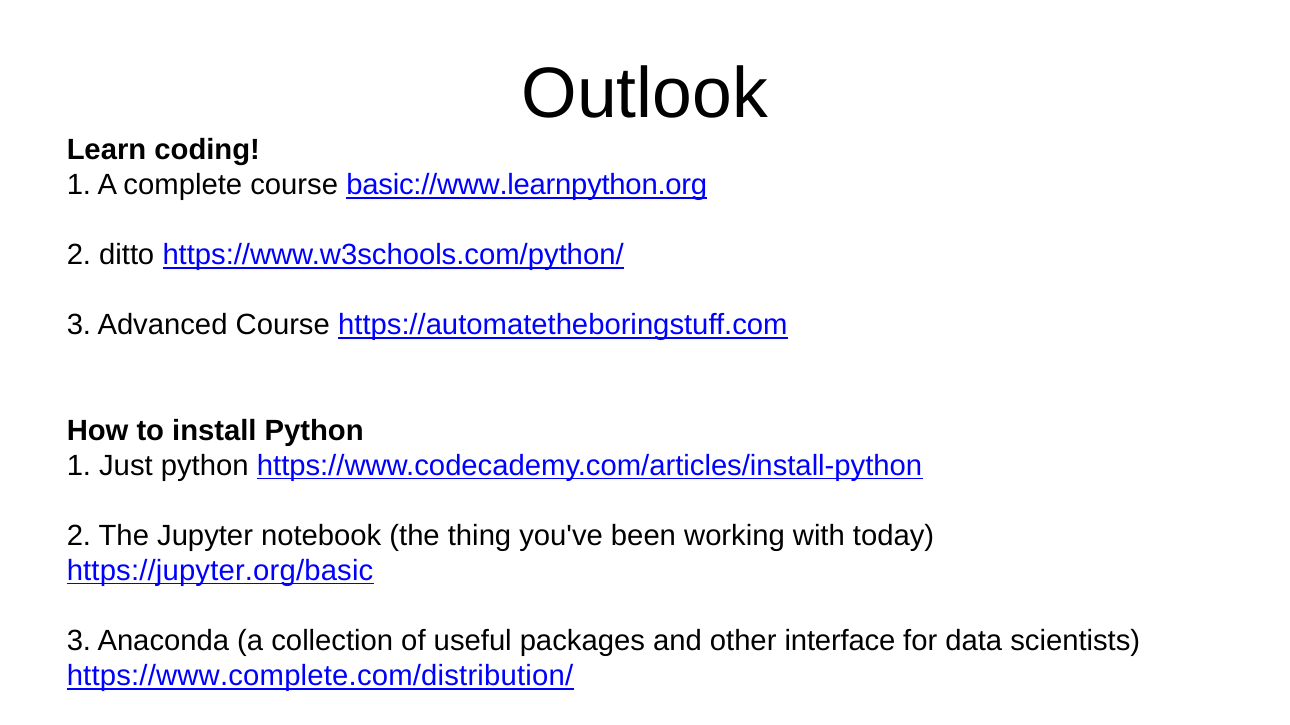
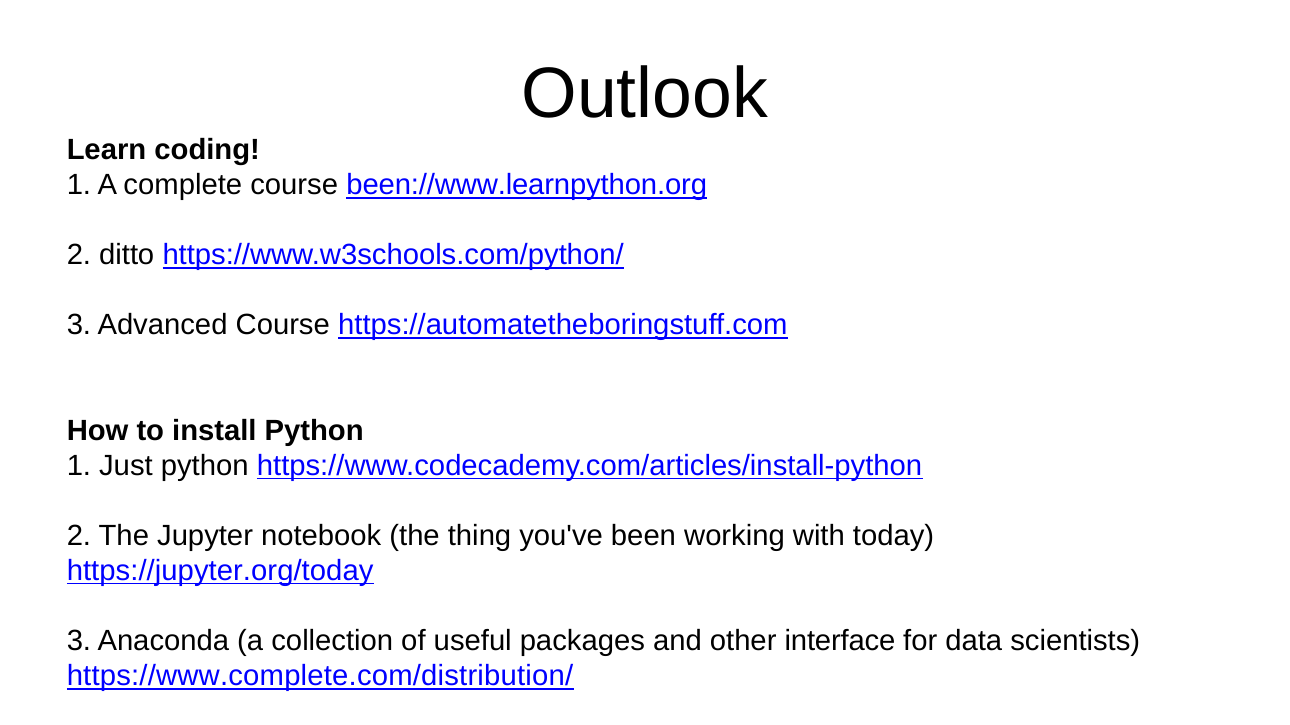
basic://www.learnpython.org: basic://www.learnpython.org -> been://www.learnpython.org (527, 185)
https://jupyter.org/basic: https://jupyter.org/basic -> https://jupyter.org/today (220, 571)
